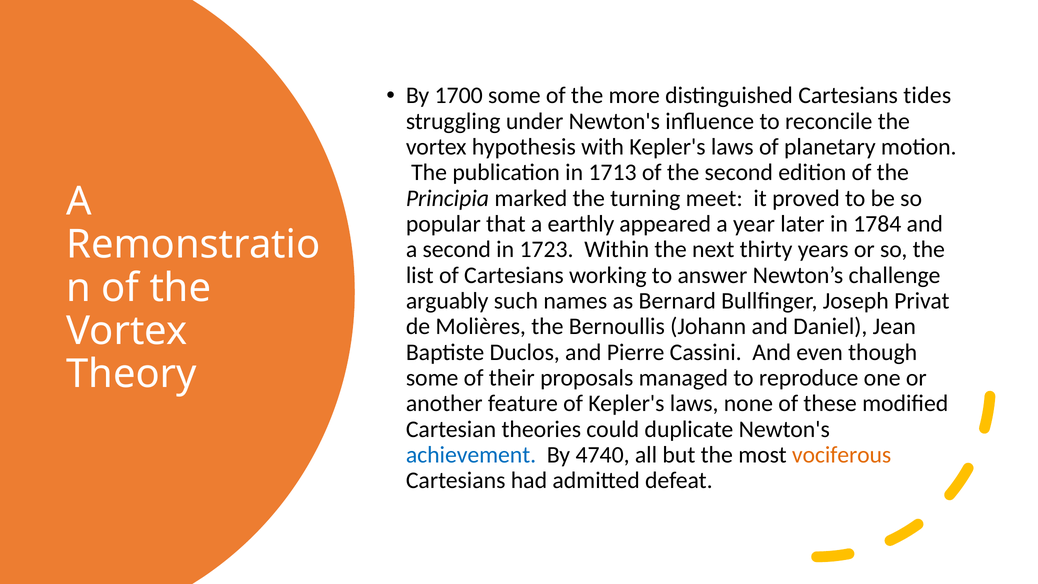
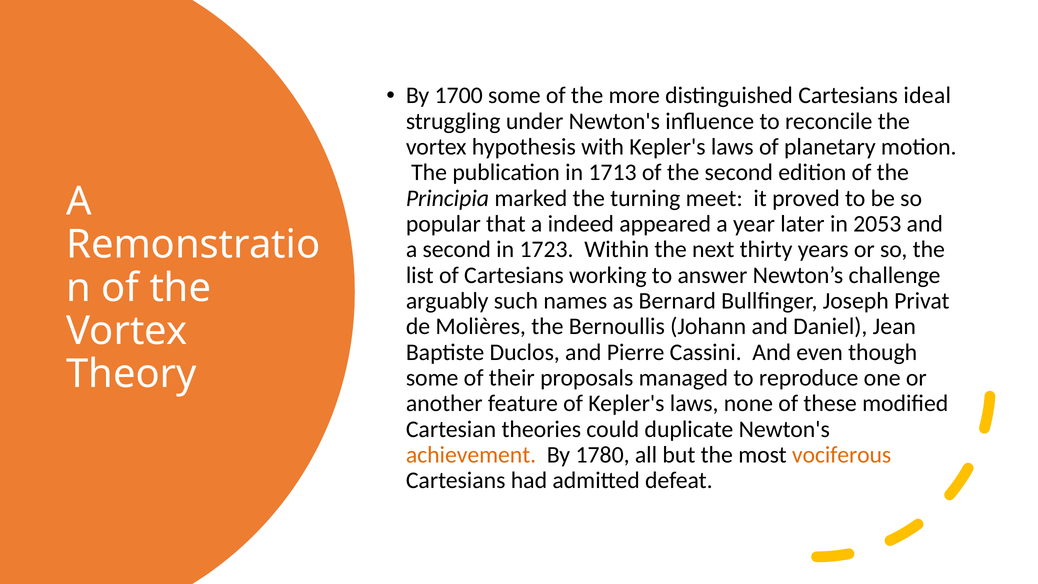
tides: tides -> ideal (927, 96)
earthly: earthly -> indeed (581, 224)
1784: 1784 -> 2053 (877, 224)
achievement colour: blue -> orange (471, 455)
4740: 4740 -> 1780 (603, 455)
